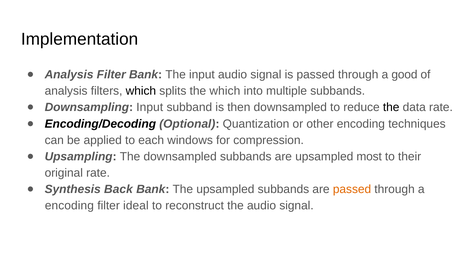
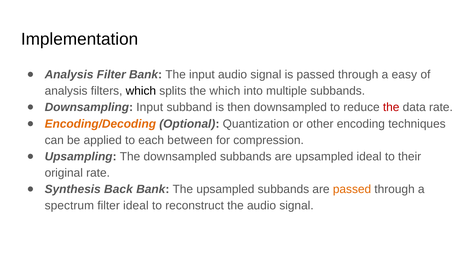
good: good -> easy (404, 75)
the colour: black -> red (391, 107)
Encoding/Decoding colour: black -> orange (100, 124)
windows: windows -> between (190, 140)
upsampled most: most -> ideal (369, 157)
encoding: encoding -> spectrum (69, 206)
